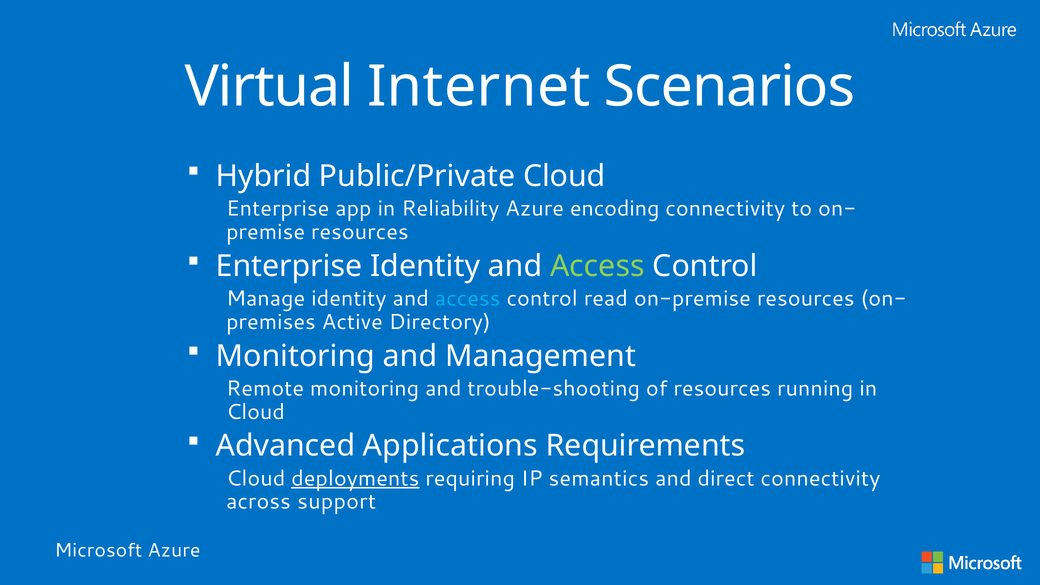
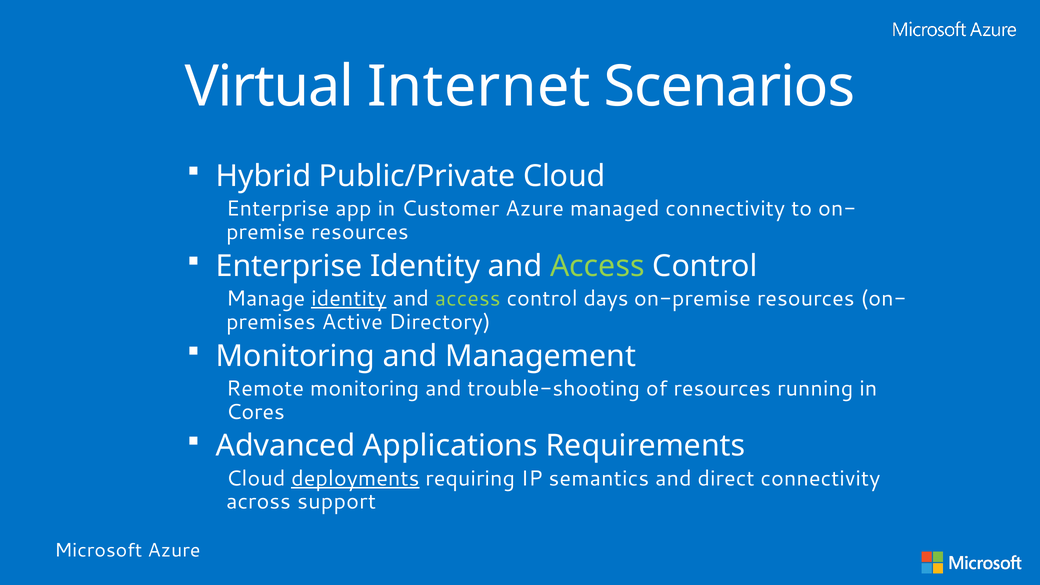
Reliability: Reliability -> Customer (450, 209)
encoding: encoding -> managed (615, 209)
identity underline: none -> present (349, 298)
access colour: light blue -> light green (468, 298)
read: read -> days (606, 298)
Cloud: Cloud -> Cores (255, 412)
